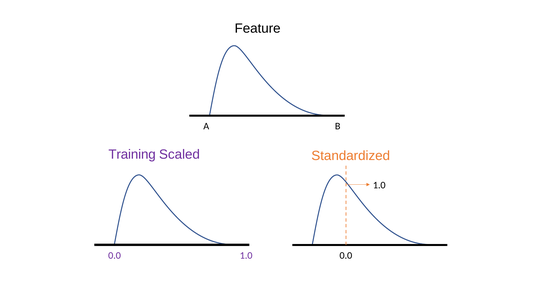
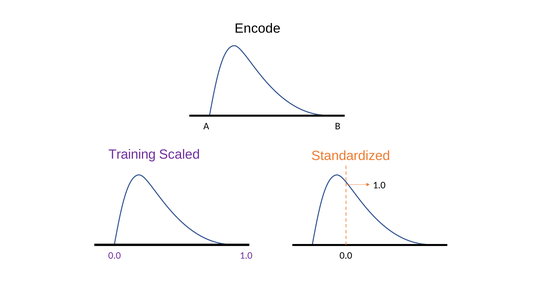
Feature: Feature -> Encode (258, 29)
